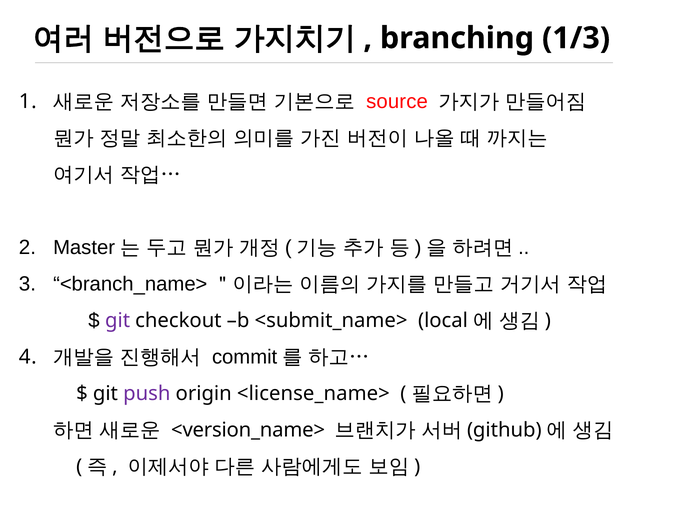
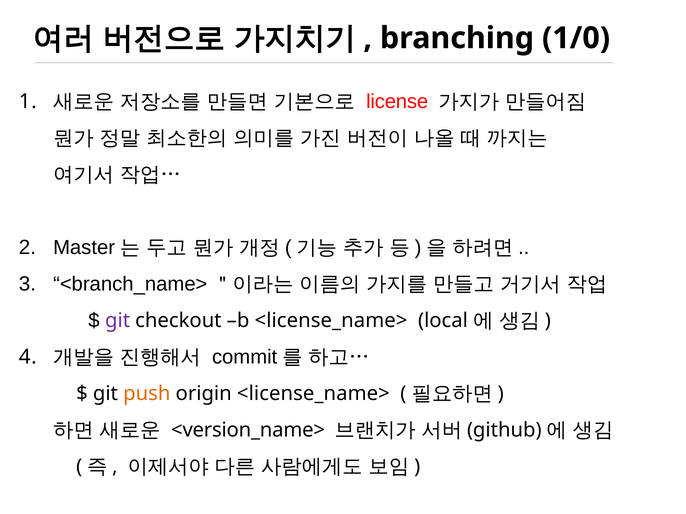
1/3: 1/3 -> 1/0 (576, 38)
source: source -> license (397, 102)
b <submit_name>: <submit_name> -> <license_name> (331, 321)
push colour: purple -> orange (147, 394)
